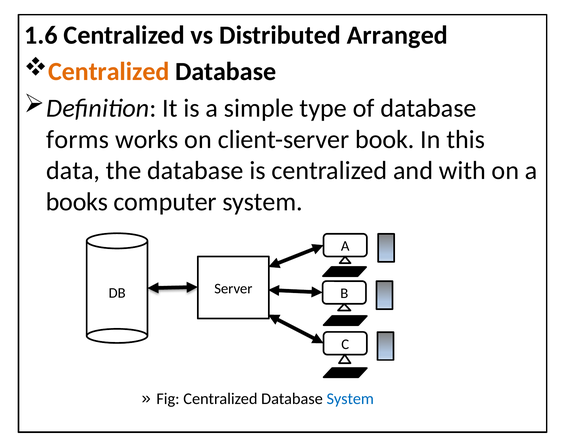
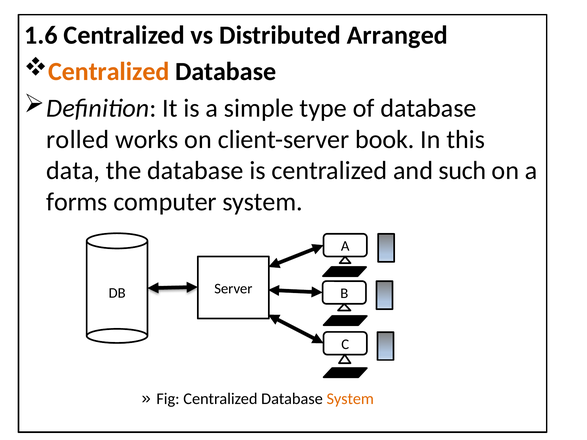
forms: forms -> rolled (78, 139)
with: with -> such (462, 171)
books: books -> forms (77, 202)
System colour: blue -> orange (350, 399)
